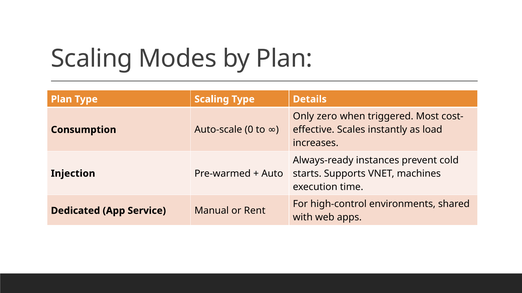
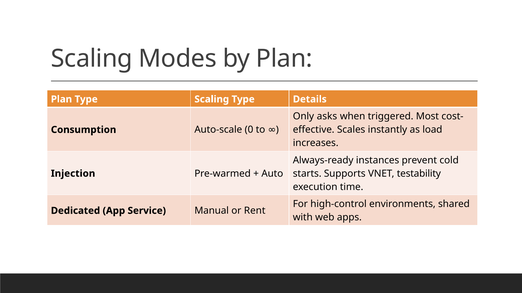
zero: zero -> asks (327, 117)
machines: machines -> testability (419, 174)
